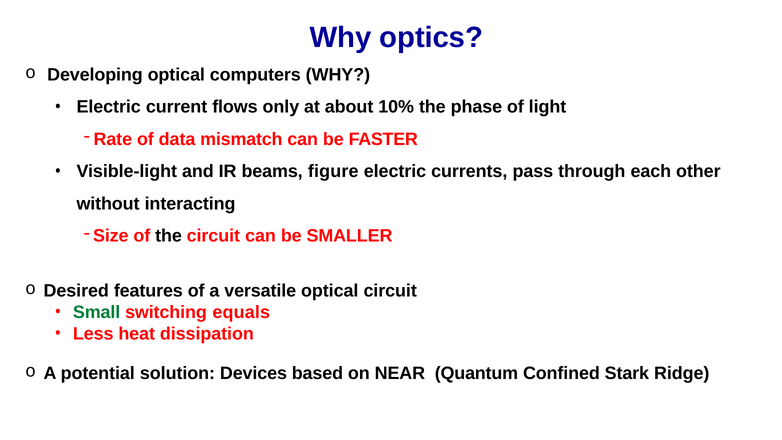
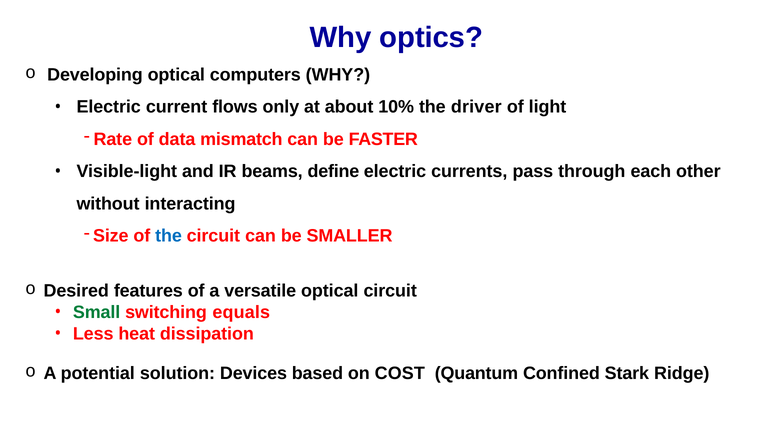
phase: phase -> driver (476, 107)
figure: figure -> define (333, 171)
the colour: black -> blue (169, 236)
NEAR: NEAR -> COST (400, 373)
